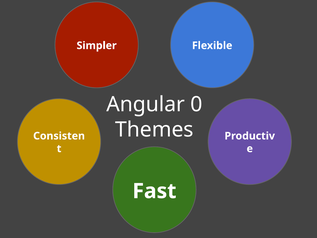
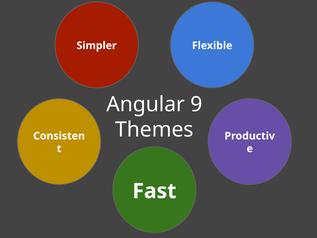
0: 0 -> 9 (196, 104)
